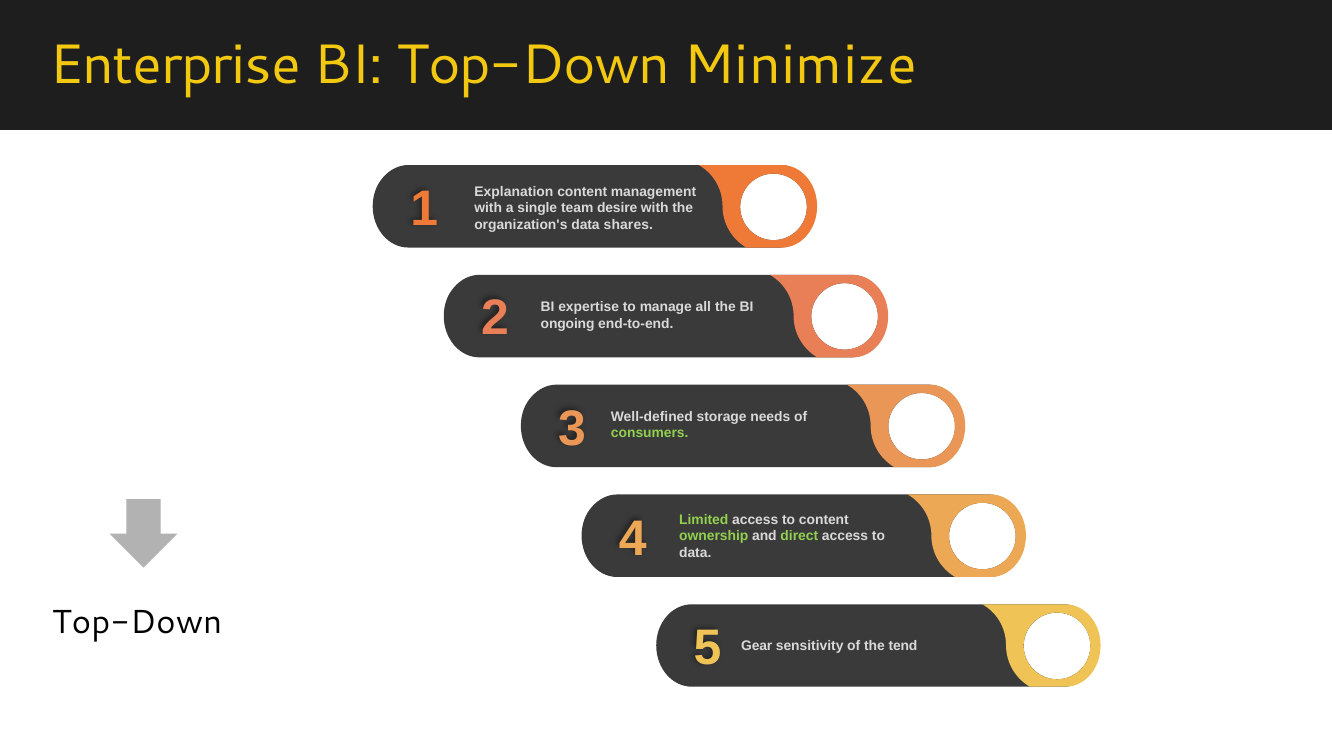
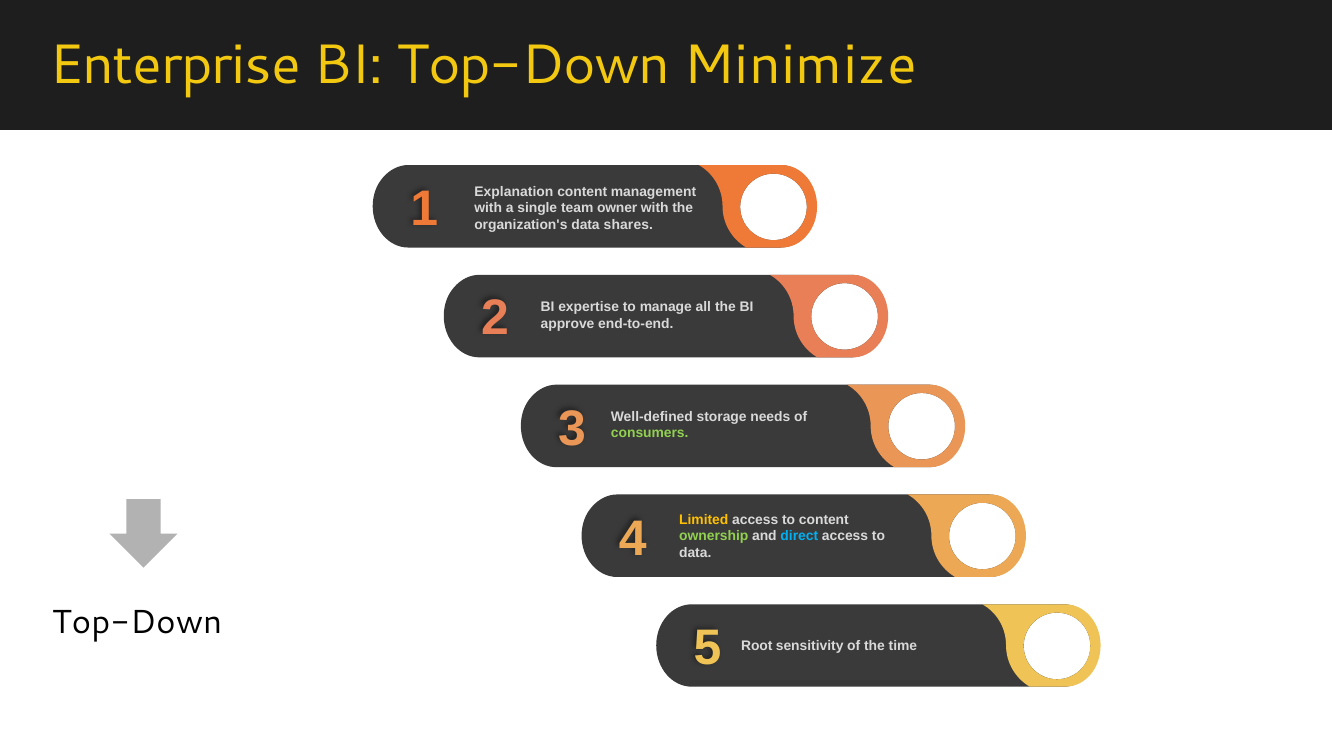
desire: desire -> owner (617, 208)
ongoing: ongoing -> approve (568, 324)
Limited colour: light green -> yellow (704, 520)
direct colour: light green -> light blue (799, 537)
Gear: Gear -> Root (757, 646)
tend: tend -> time (903, 646)
